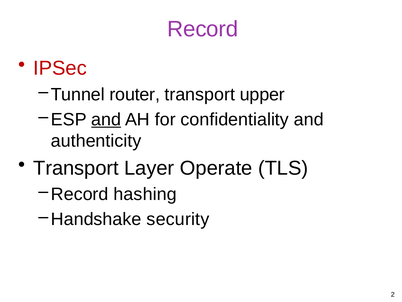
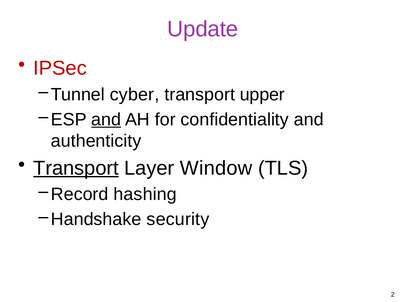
Record: Record -> Update (203, 29)
router: router -> cyber (135, 94)
Transport underline: none -> present (76, 168)
Operate: Operate -> Window (216, 168)
